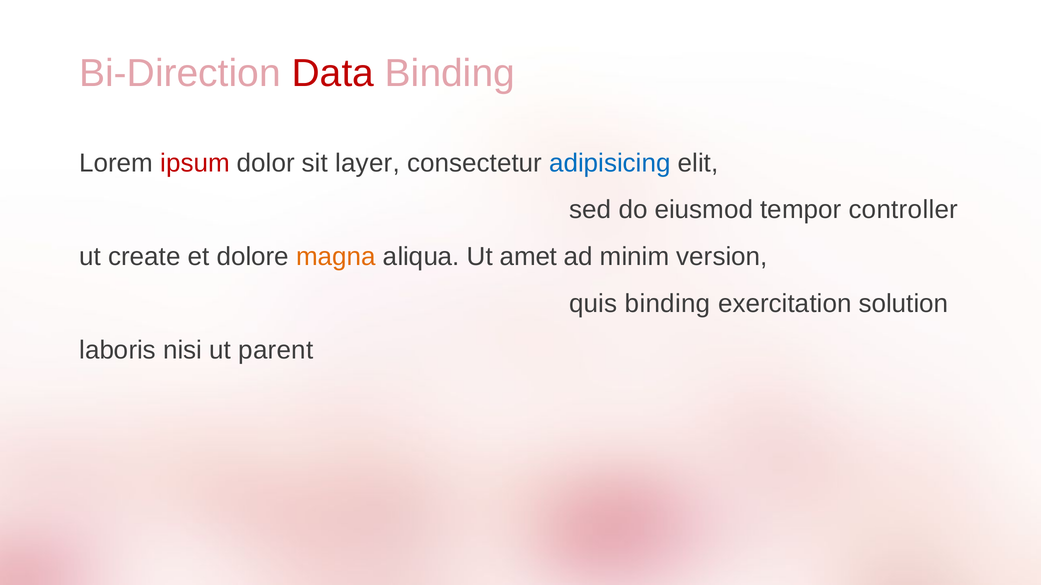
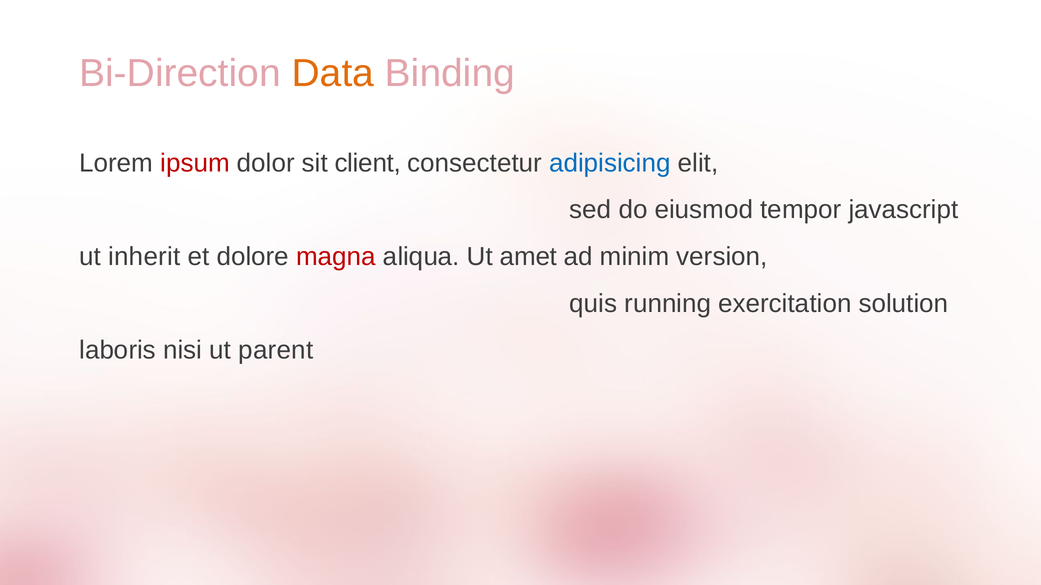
Data colour: red -> orange (333, 73)
layer: layer -> client (368, 163)
controller: controller -> javascript (903, 210)
create: create -> inherit (144, 257)
magna colour: orange -> red (336, 257)
quis binding: binding -> running (668, 304)
